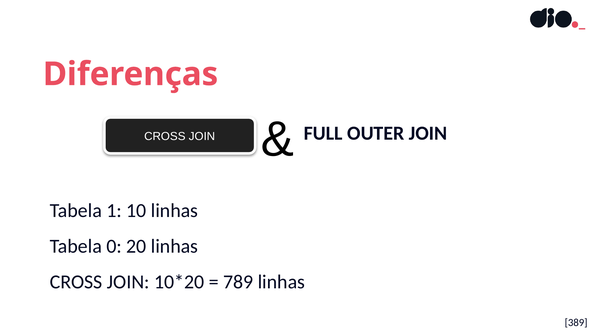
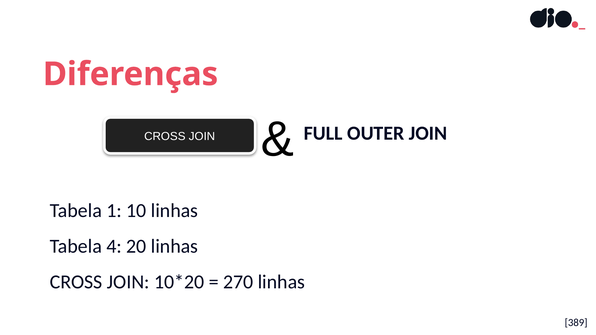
0: 0 -> 4 (114, 246)
789: 789 -> 270 (238, 282)
